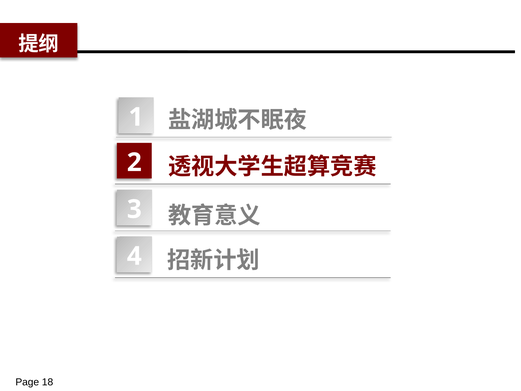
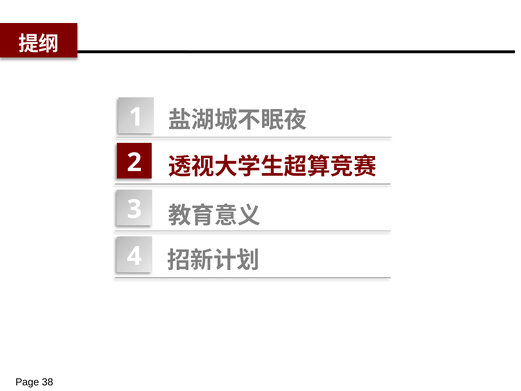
18: 18 -> 38 (48, 382)
